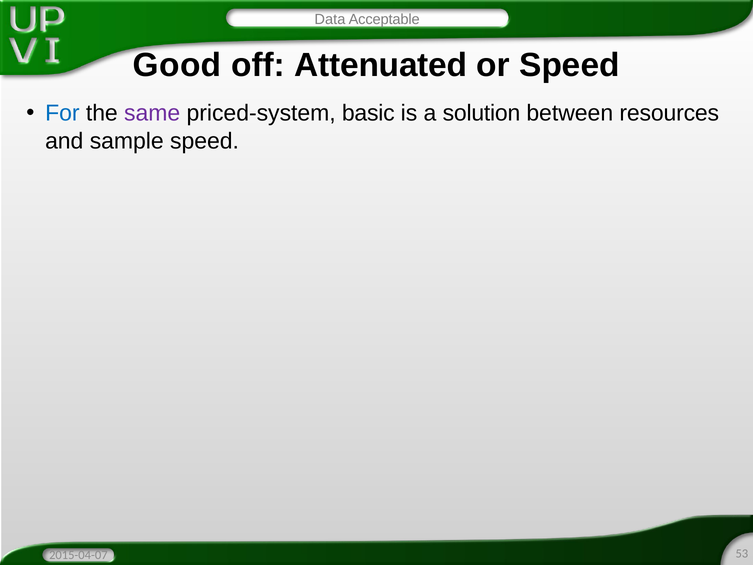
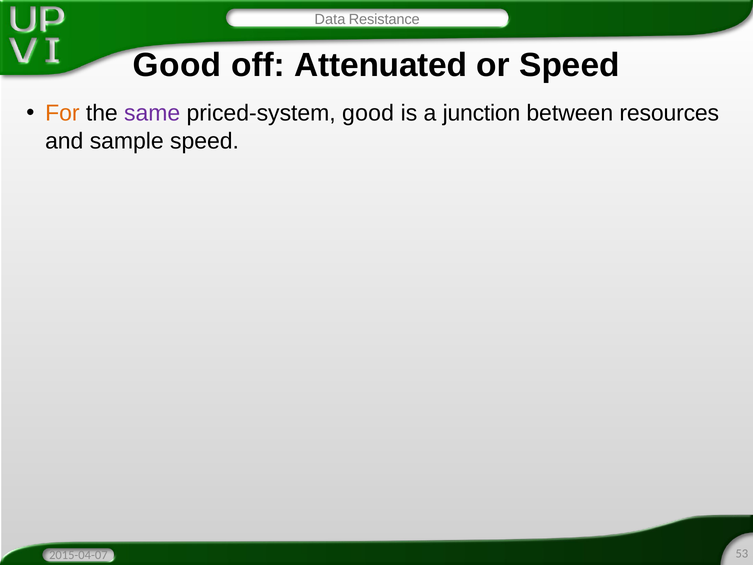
Acceptable: Acceptable -> Resistance (384, 20)
For colour: blue -> orange (62, 113)
priced-system basic: basic -> good (368, 113)
solution: solution -> junction (481, 113)
